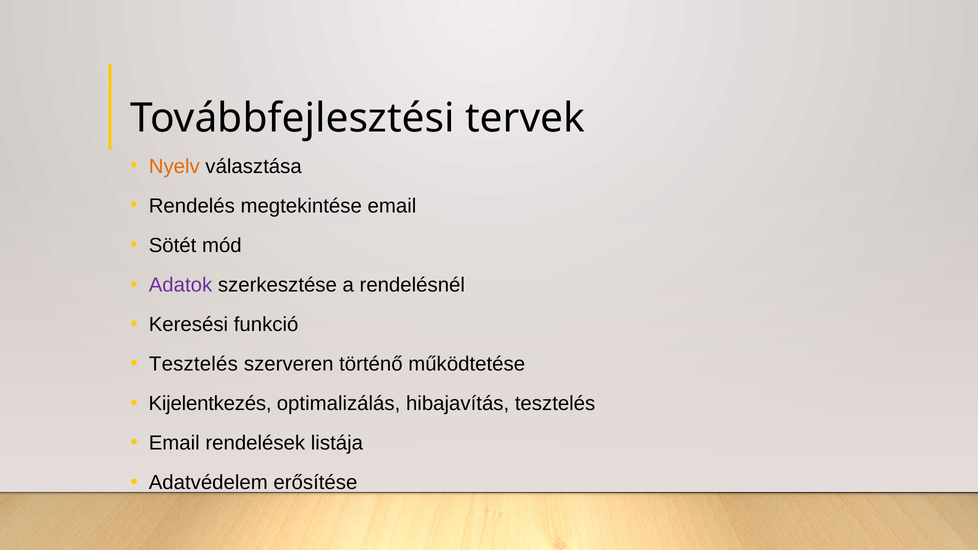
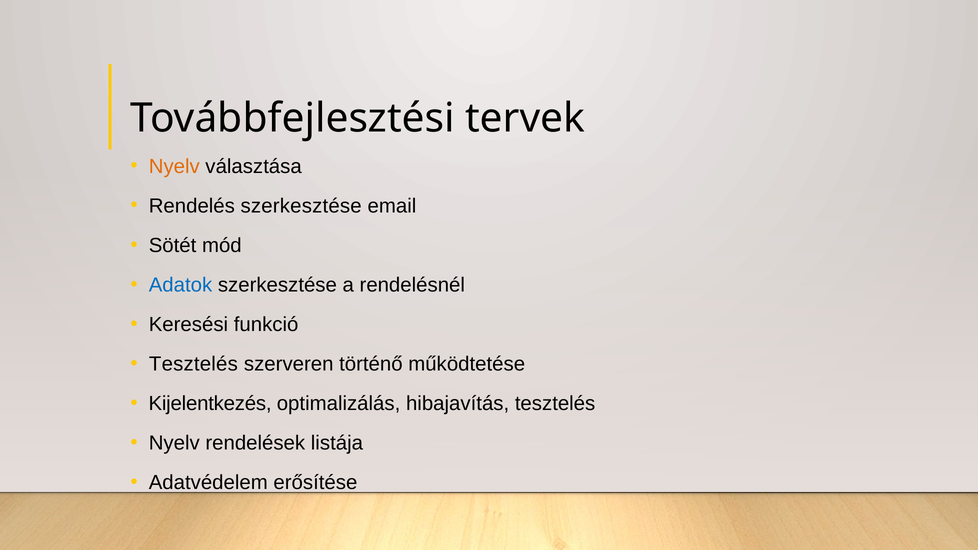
Rendelés megtekintése: megtekintése -> szerkesztése (301, 206)
Adatok colour: purple -> blue (180, 285)
Email: Email -> Nyelv (174, 443)
